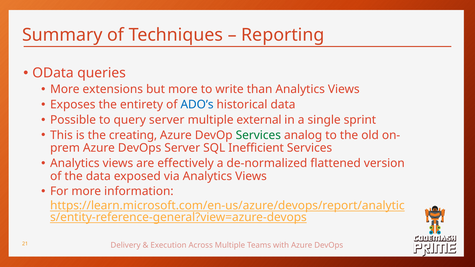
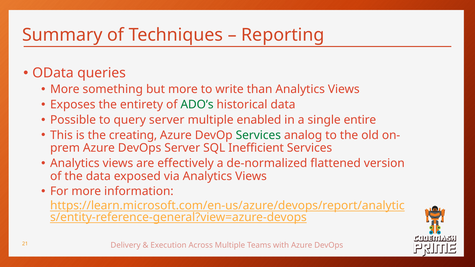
extensions: extensions -> something (113, 89)
ADO’s colour: blue -> green (197, 105)
external: external -> enabled (259, 120)
sprint: sprint -> entire (360, 120)
